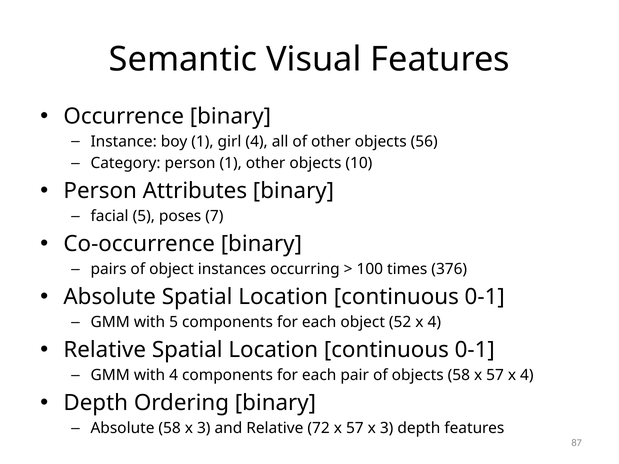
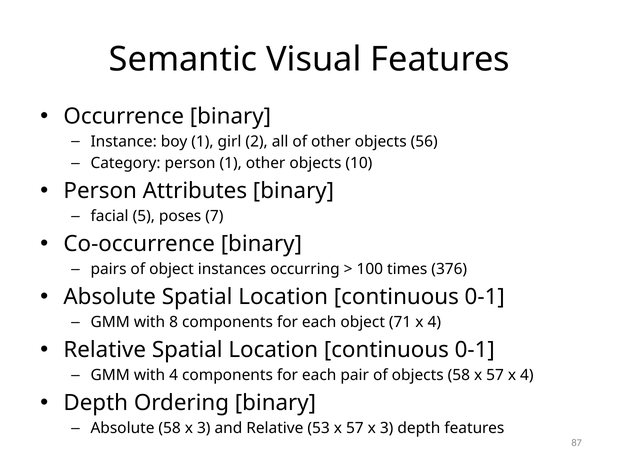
girl 4: 4 -> 2 (257, 142)
with 5: 5 -> 8 (174, 322)
52: 52 -> 71 (400, 322)
72: 72 -> 53 (319, 428)
